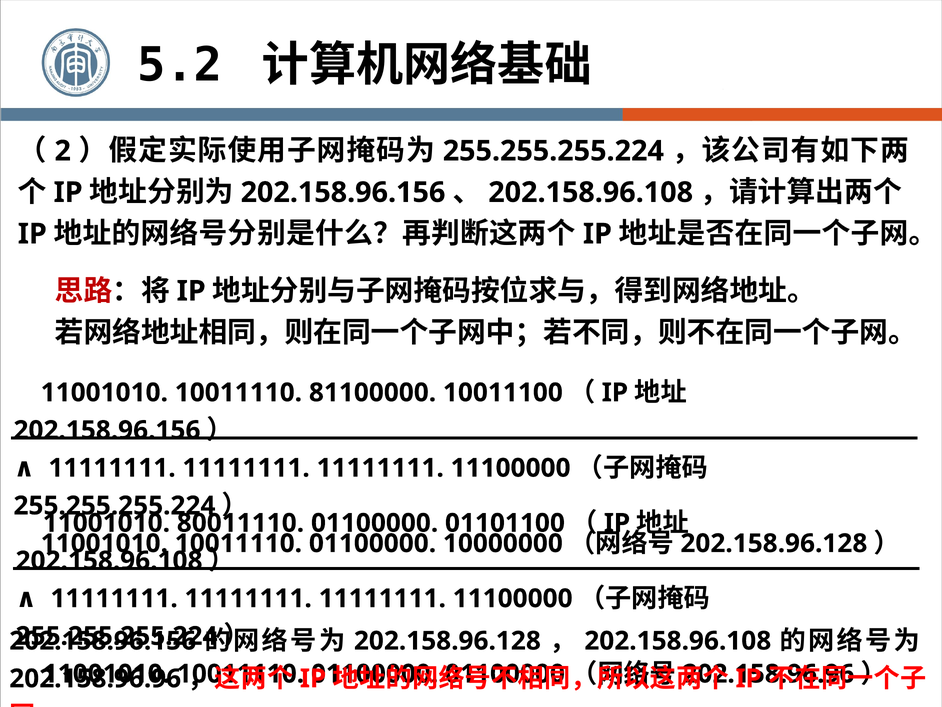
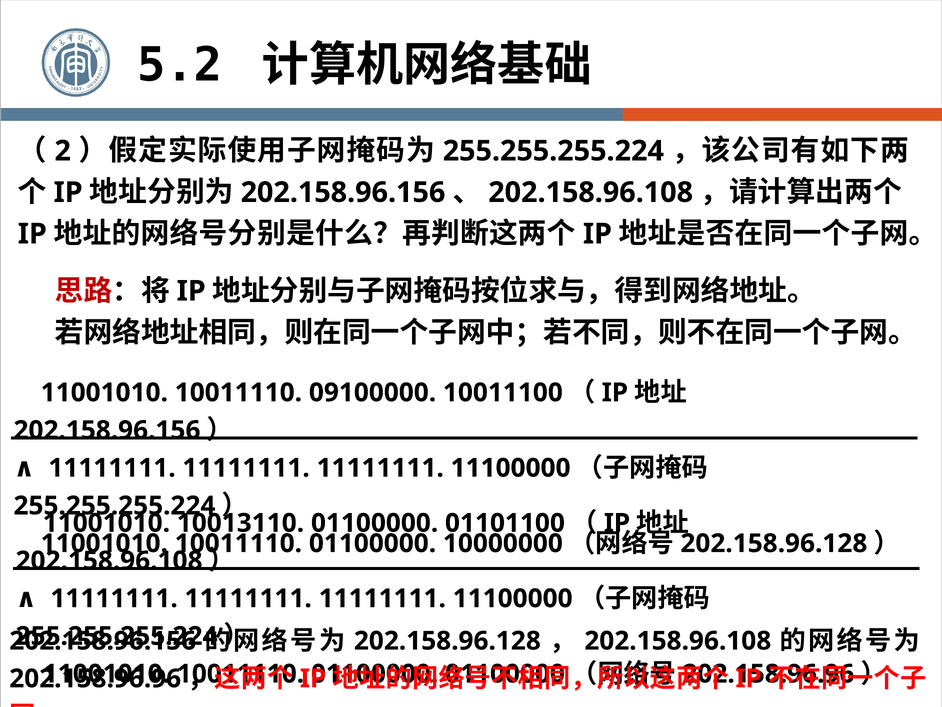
81100000: 81100000 -> 09100000 (373, 392)
80011110: 80011110 -> 10013110 (240, 523)
